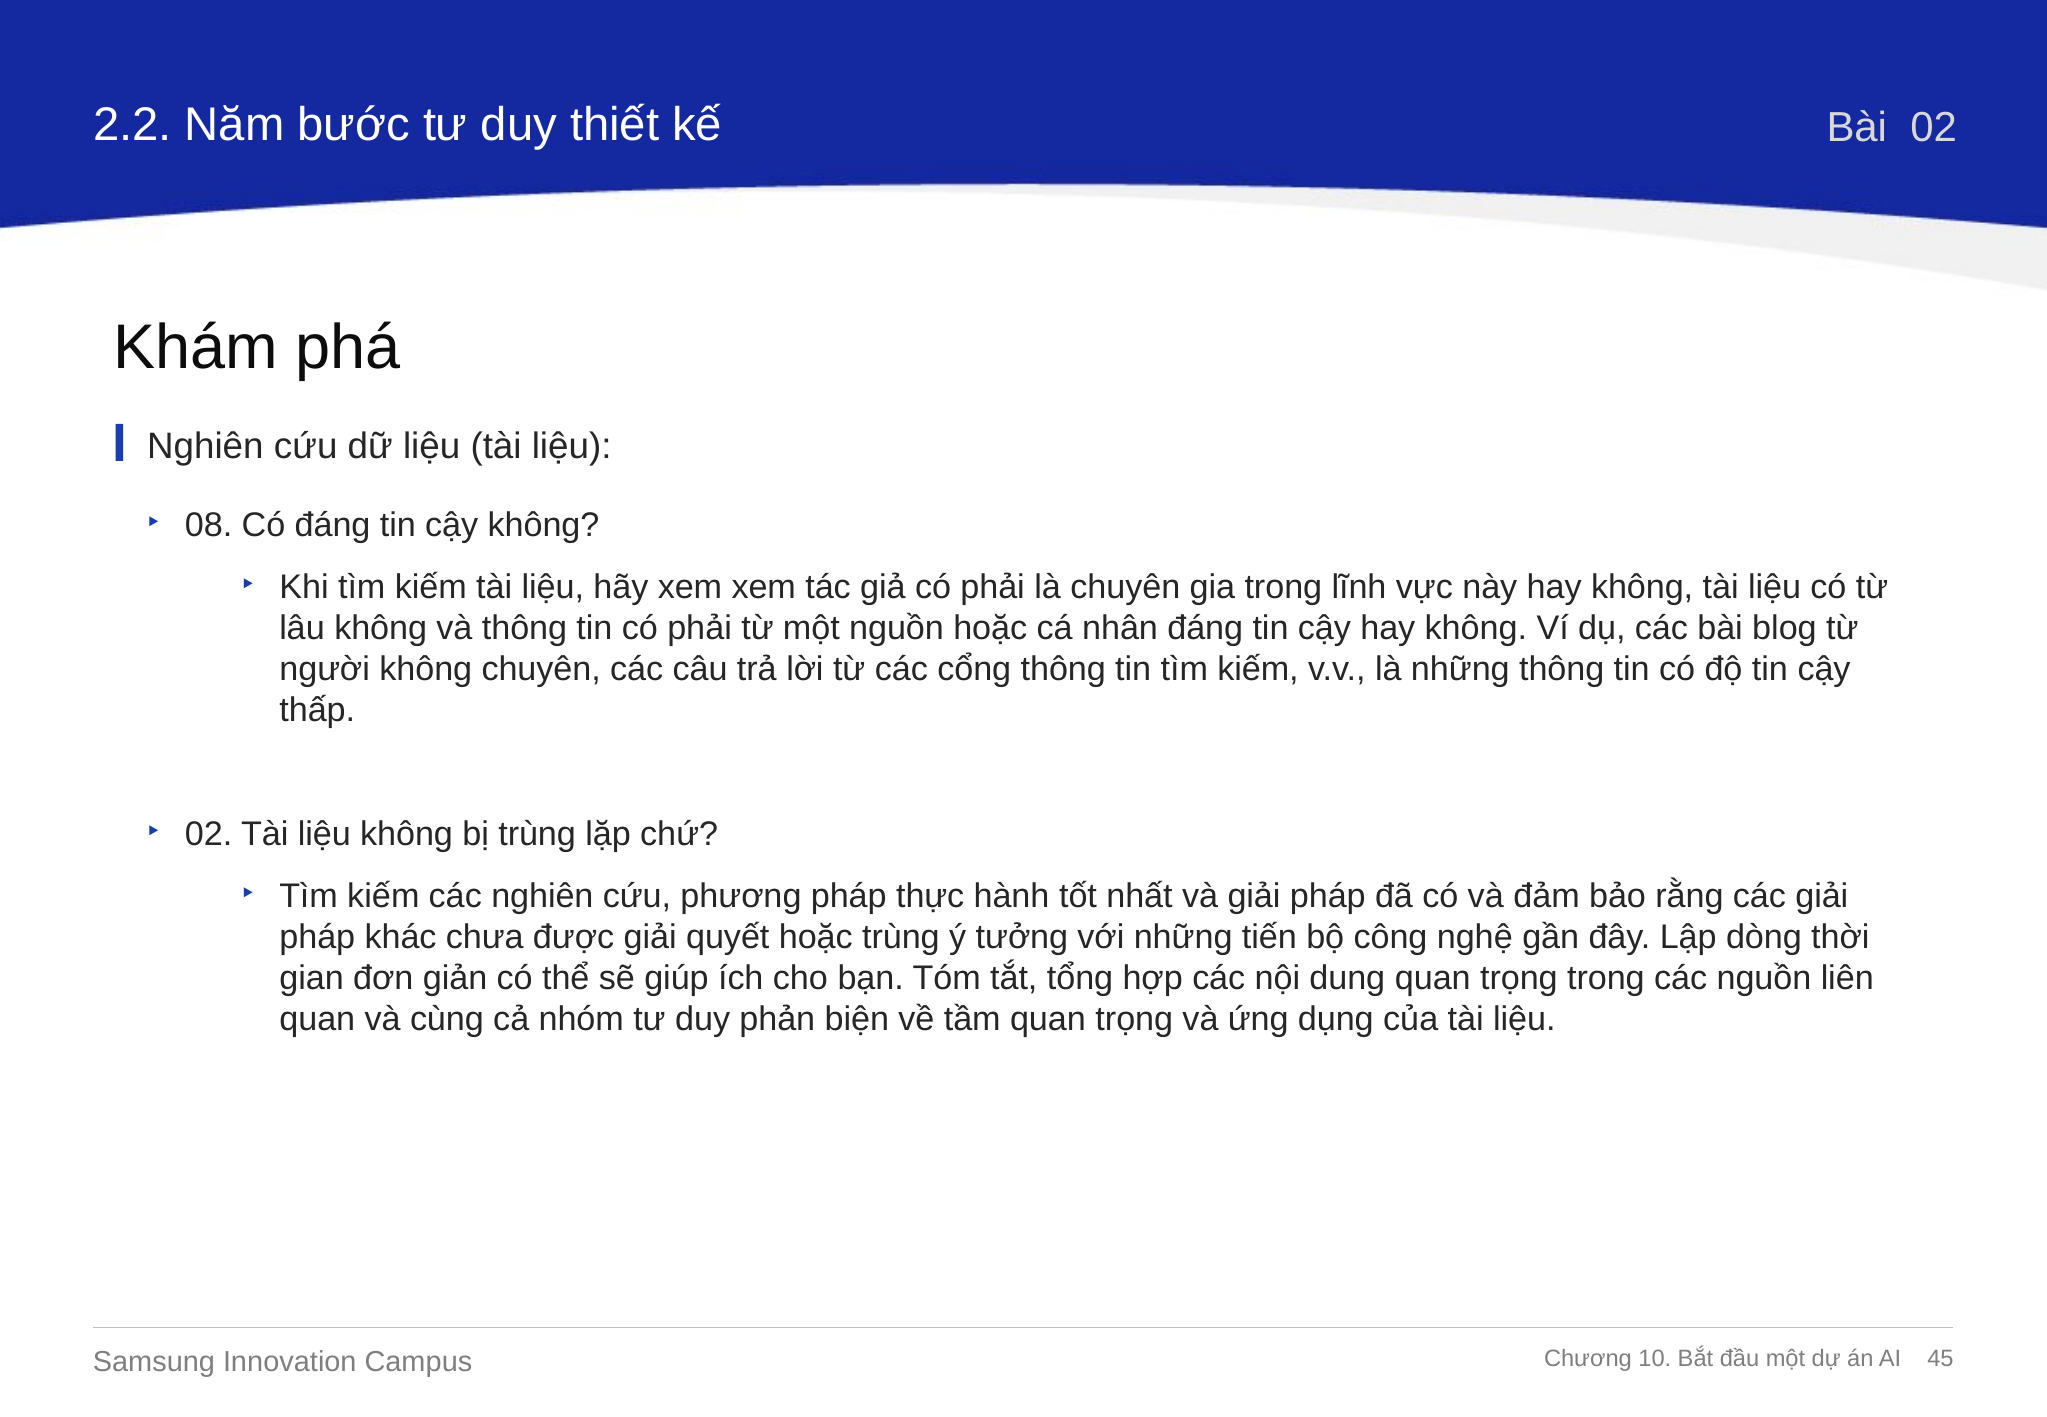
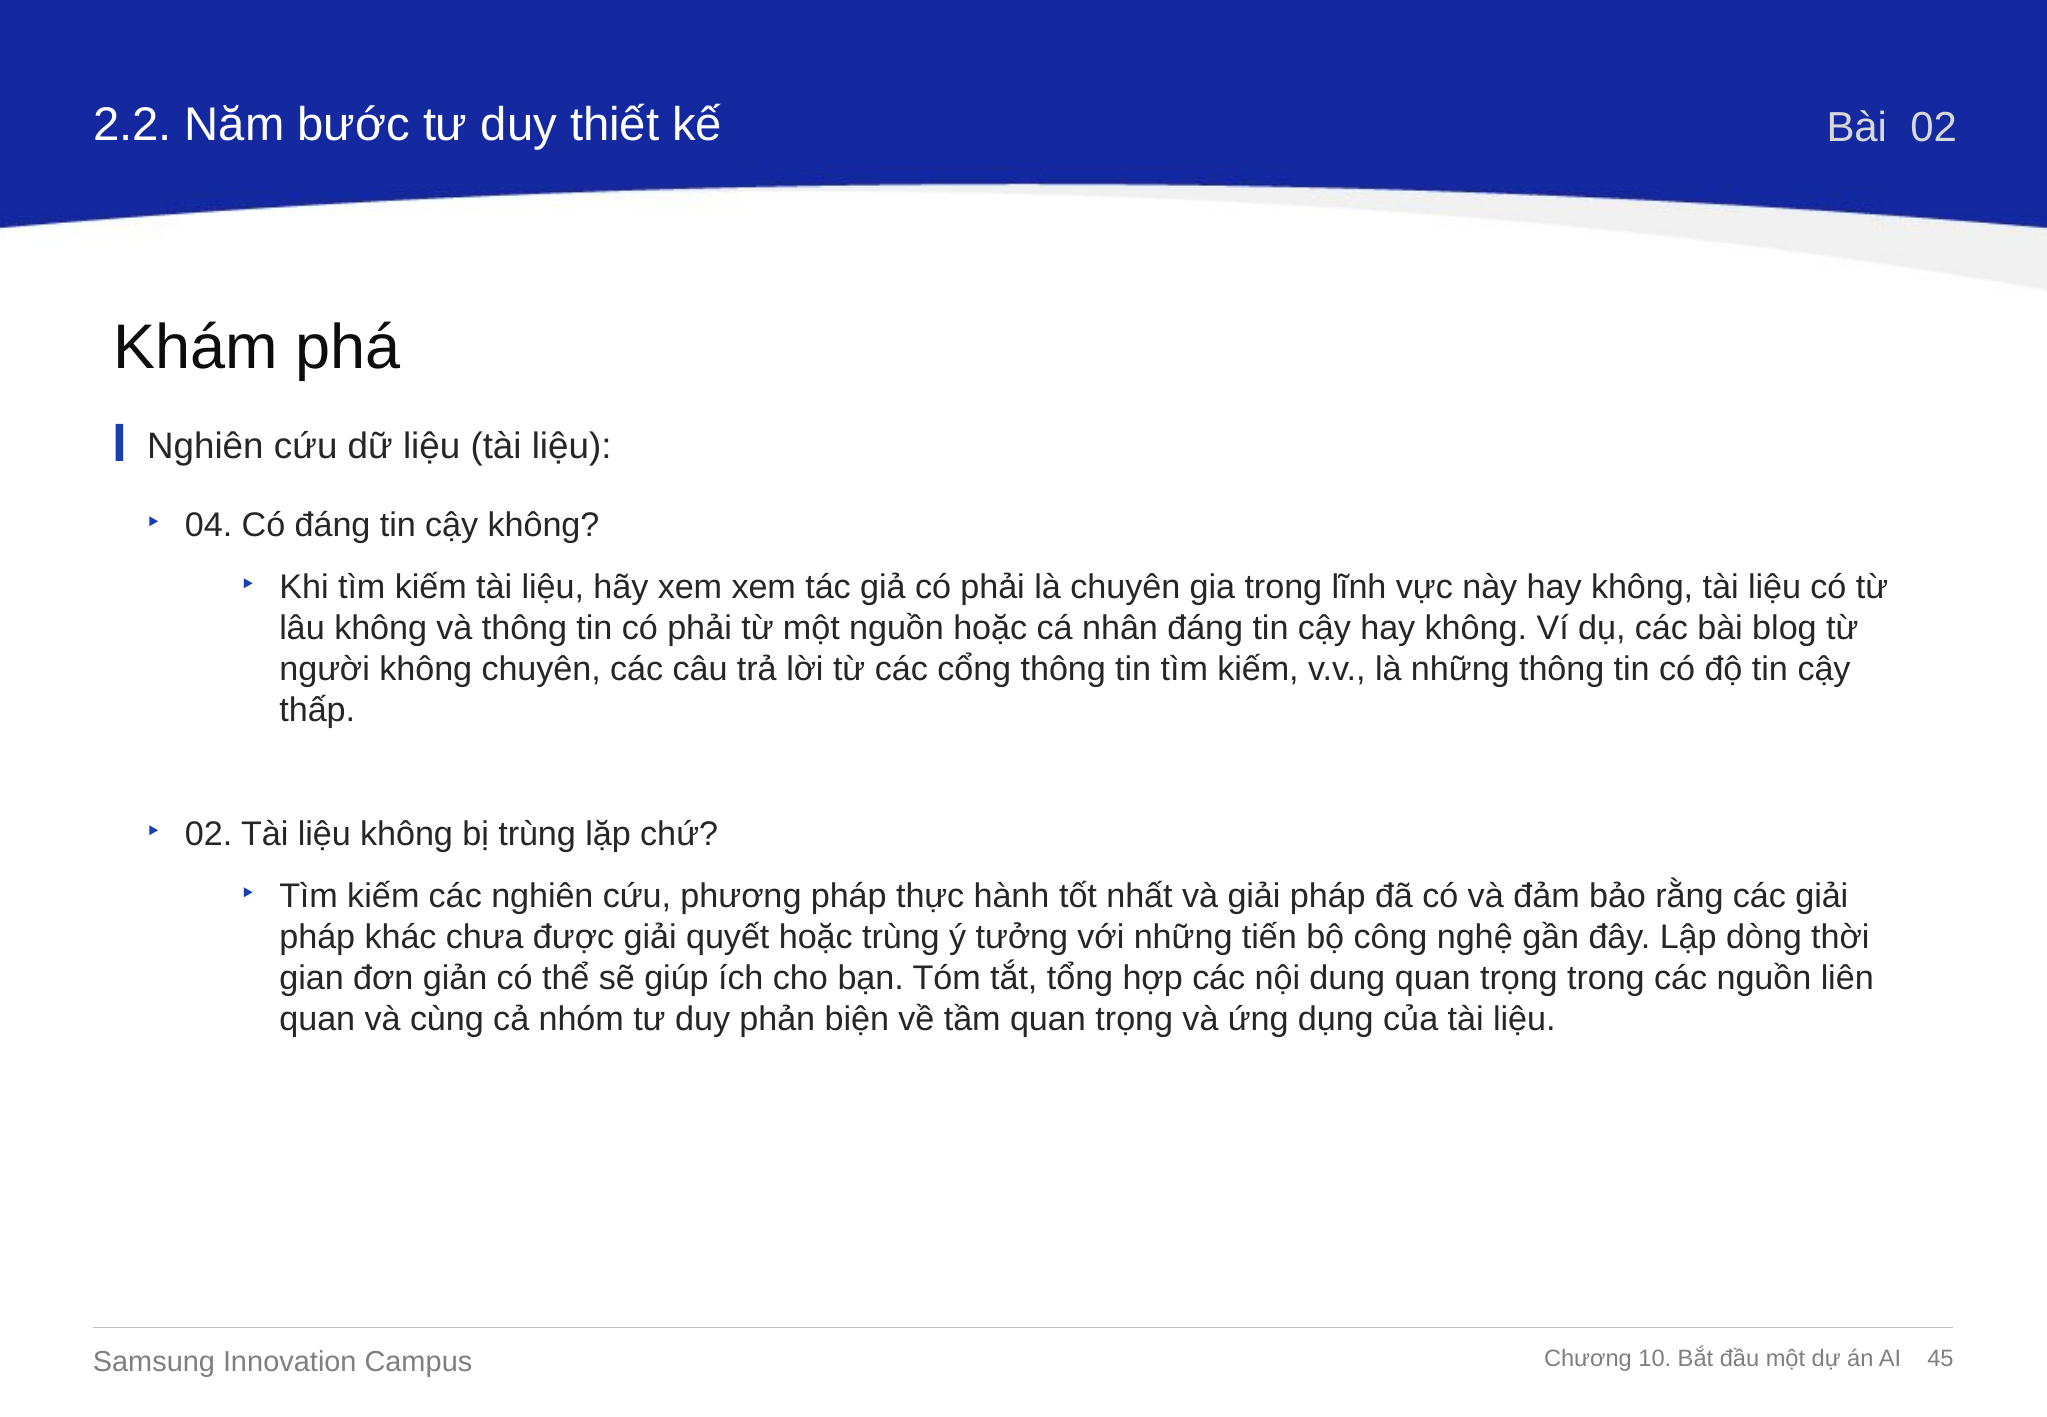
08: 08 -> 04 (209, 525)
